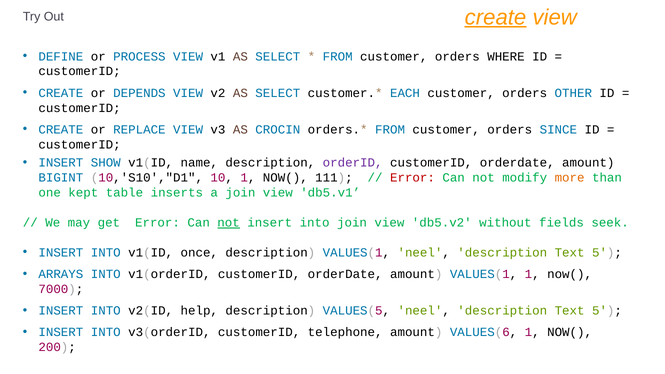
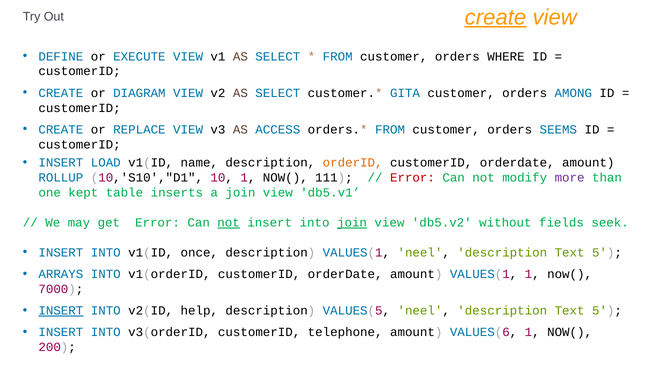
PROCESS: PROCESS -> EXECUTE (139, 56)
DEPENDS: DEPENDS -> DIAGRAM (139, 93)
EACH: EACH -> GITA (405, 93)
OTHER: OTHER -> AMONG (573, 93)
CROCIN: CROCIN -> ACCESS (278, 130)
SINCE: SINCE -> SEEMS (558, 130)
SHOW: SHOW -> LOAD (106, 163)
orderID colour: purple -> orange (353, 163)
BIGINT: BIGINT -> ROLLUP (61, 178)
more colour: orange -> purple (570, 178)
join underline: none -> present (352, 223)
INSERT underline: none -> present (61, 311)
